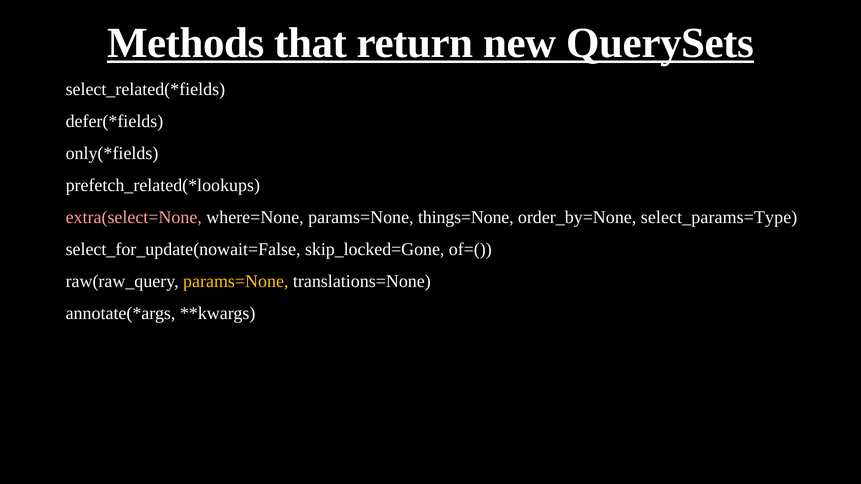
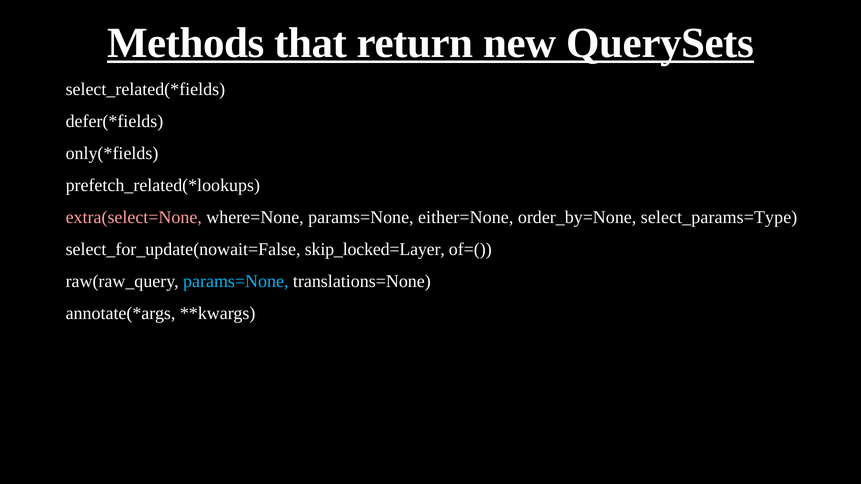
things=None: things=None -> either=None (466, 217)
skip_locked=Gone: skip_locked=Gone -> skip_locked=Layer (375, 249)
params=None colour: yellow -> light blue (236, 281)
